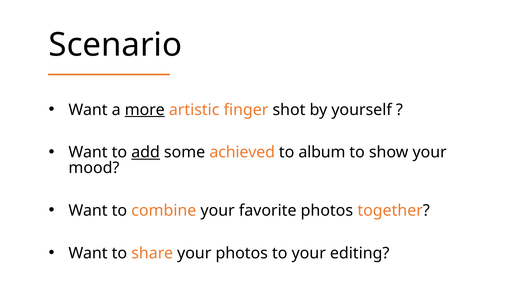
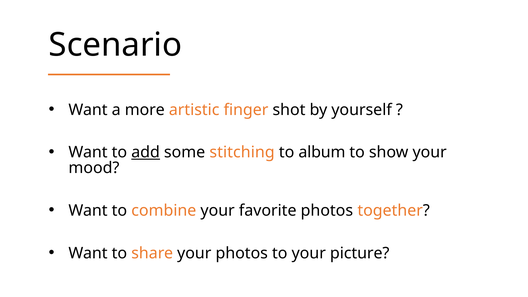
more underline: present -> none (145, 110)
achieved: achieved -> stitching (242, 152)
editing: editing -> picture (360, 253)
